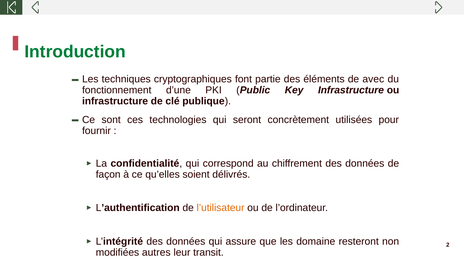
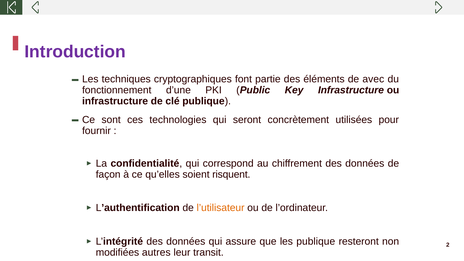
Introduction colour: green -> purple (75, 52)
délivrés: délivrés -> risquent (231, 174)
les domaine: domaine -> publique (316, 241)
